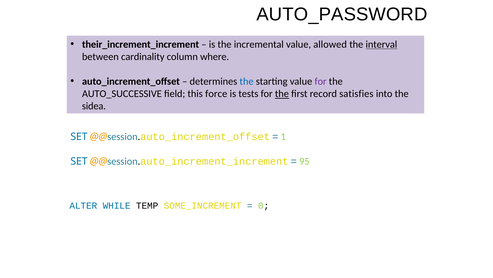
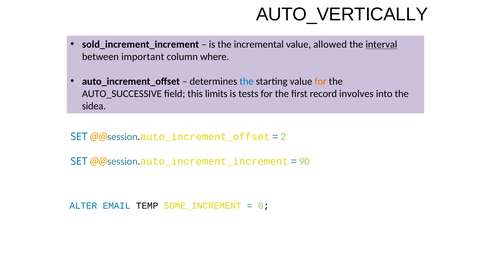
AUTO_PASSWORD: AUTO_PASSWORD -> AUTO_VERTICALLY (342, 14)
their_increment_increment: their_increment_increment -> sold_increment_increment (141, 44)
cardinality: cardinality -> important (143, 57)
for colour: purple -> orange (321, 81)
force: force -> limits (216, 94)
the underline: present -> none (282, 94)
satisfies: satisfies -> involves (356, 94)
1: 1 -> 2 (283, 136)
95: 95 -> 90 (304, 161)
WHILE: WHILE -> EMAIL (117, 205)
